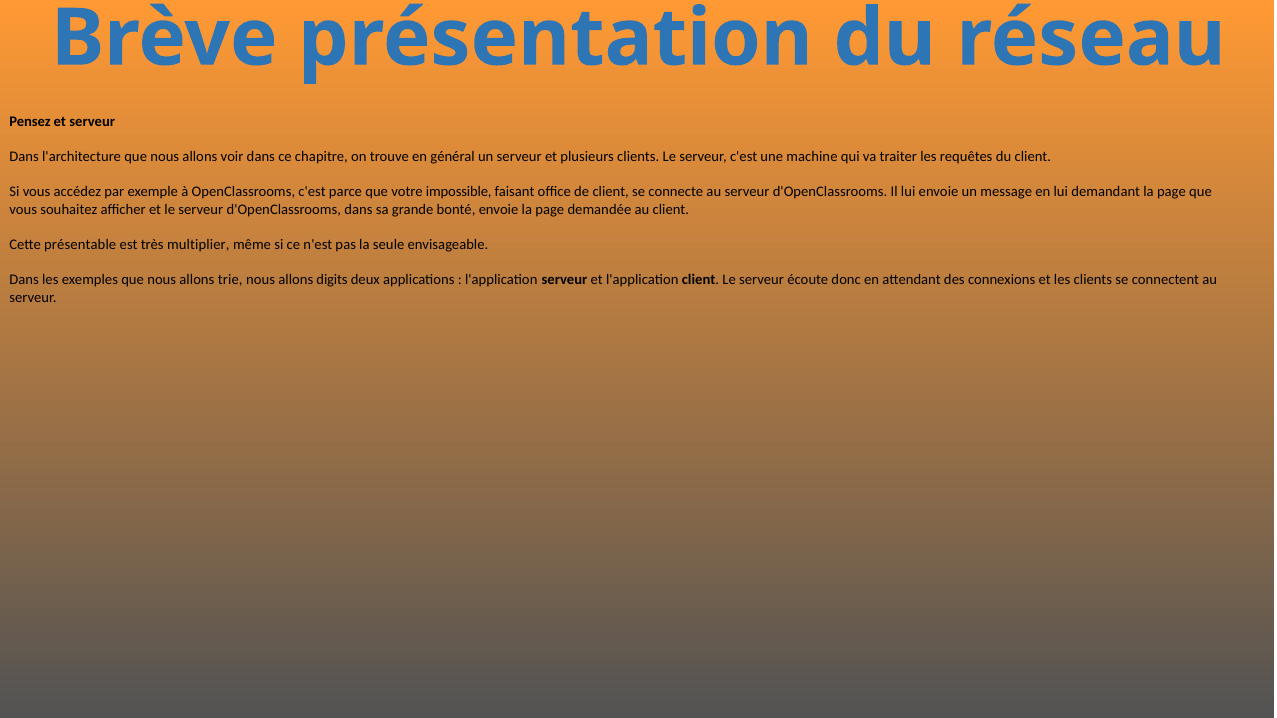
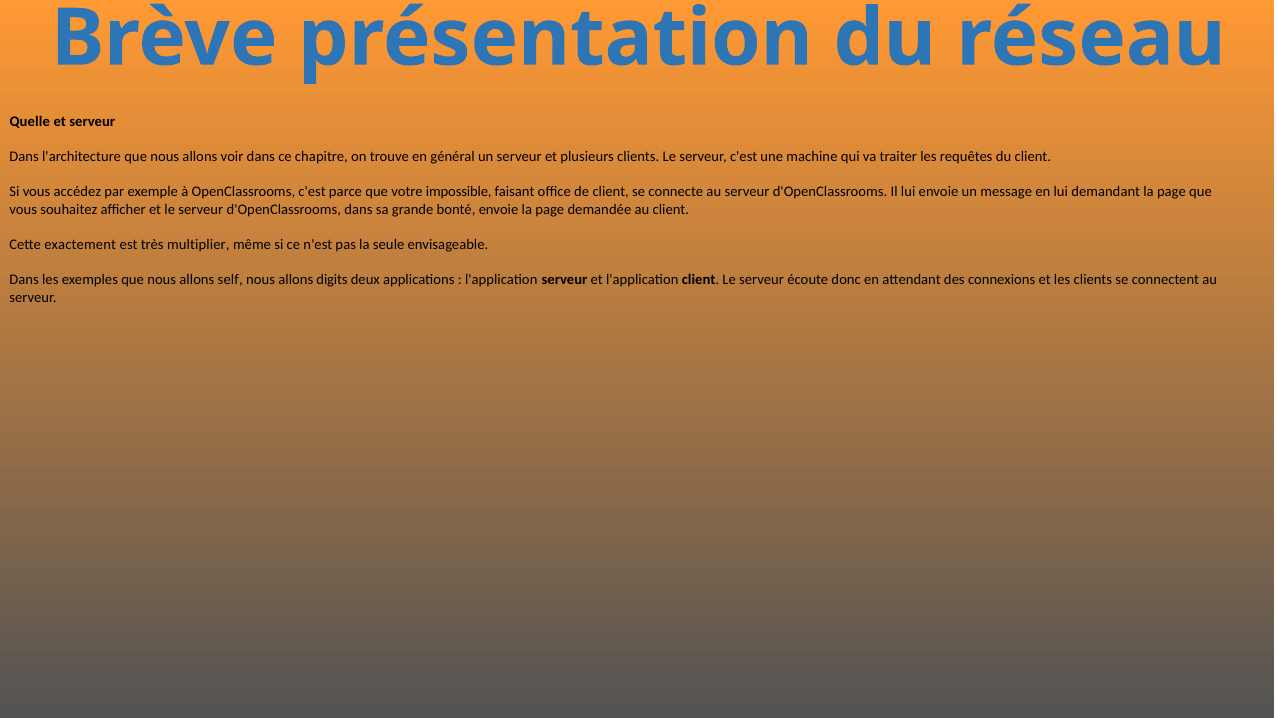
Pensez: Pensez -> Quelle (30, 122)
présentable: présentable -> exactement (80, 245)
trie: trie -> self (230, 280)
